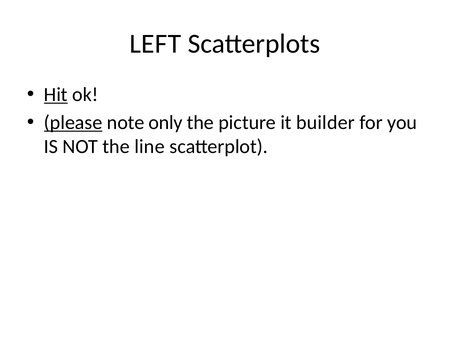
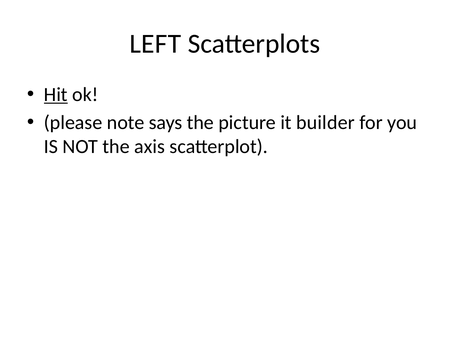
please underline: present -> none (73, 122)
only: only -> says (166, 122)
line: line -> axis (150, 146)
